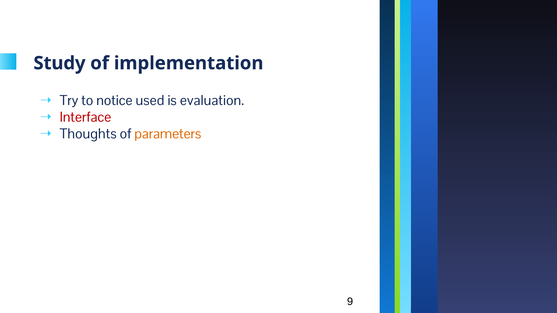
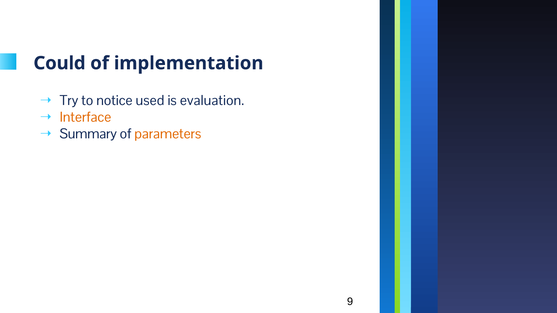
Study: Study -> Could (60, 63)
Interface colour: red -> orange (85, 117)
Thoughts: Thoughts -> Summary (88, 134)
